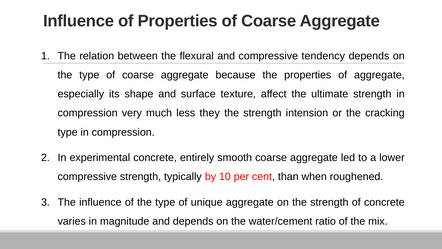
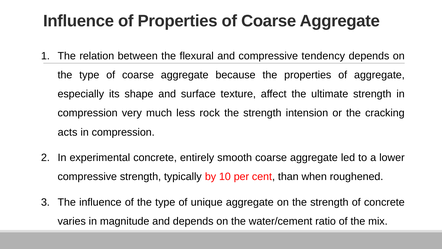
they: they -> rock (210, 113)
type: type -> acts (68, 132)
